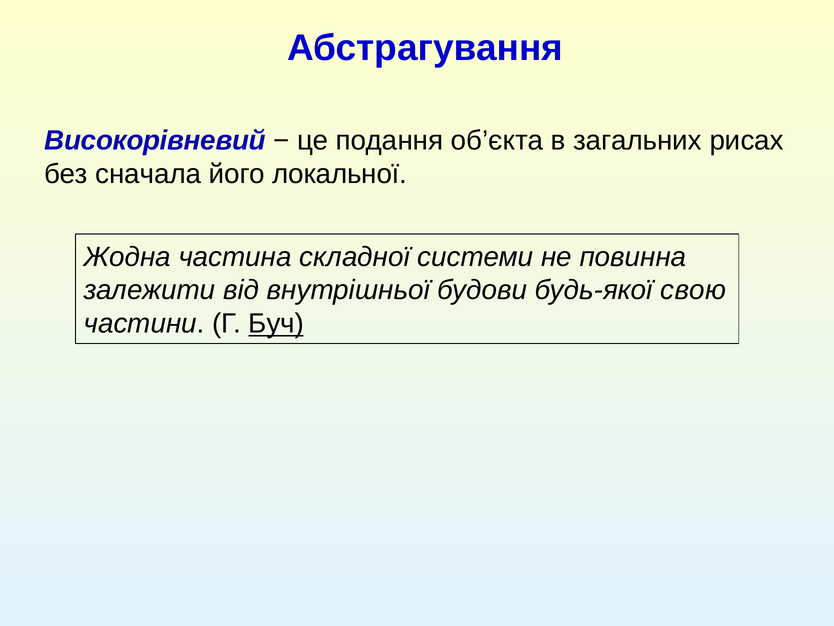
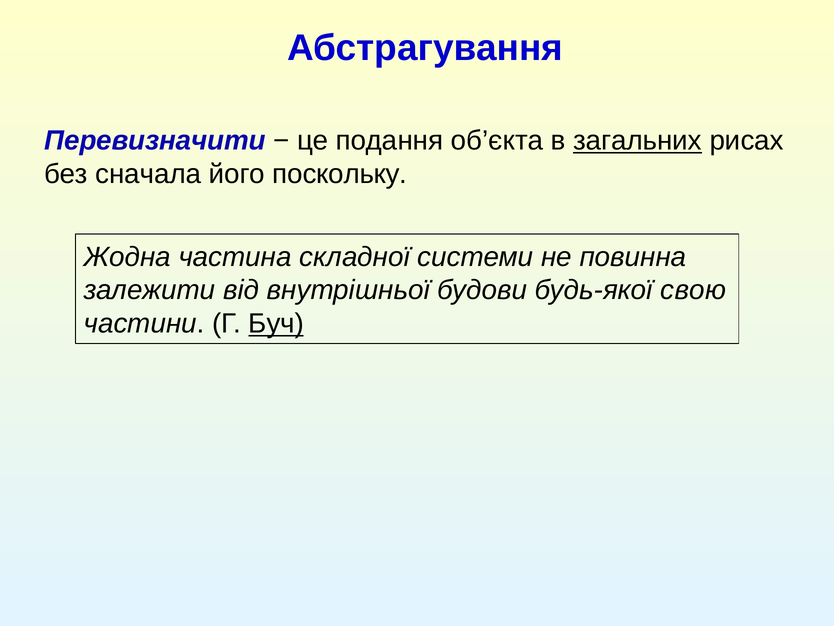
Високорівневий: Високорівневий -> Перевизначити (155, 141)
загальних underline: none -> present (637, 141)
локальної: локальної -> поскольку (340, 174)
